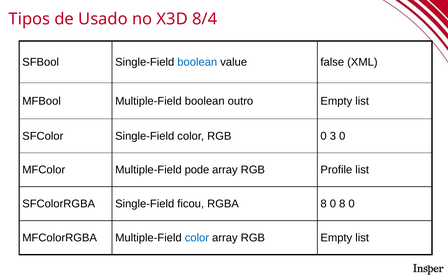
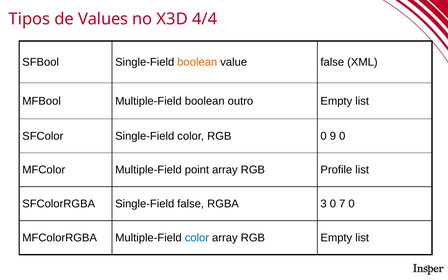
Usado: Usado -> Values (103, 19)
8/4: 8/4 -> 4/4 (205, 19)
boolean colour: blue -> orange (197, 62)
3: 3 -> 9 (333, 136)
pode: pode -> point (197, 170)
Single-Field ficou: ficou -> false (191, 204)
RGBA 8: 8 -> 3 (324, 204)
0 8: 8 -> 7 (342, 204)
